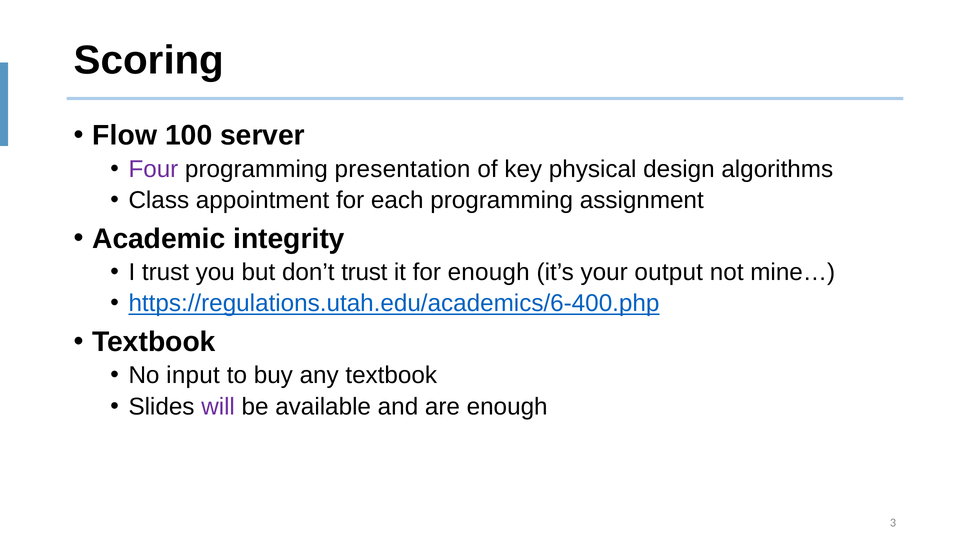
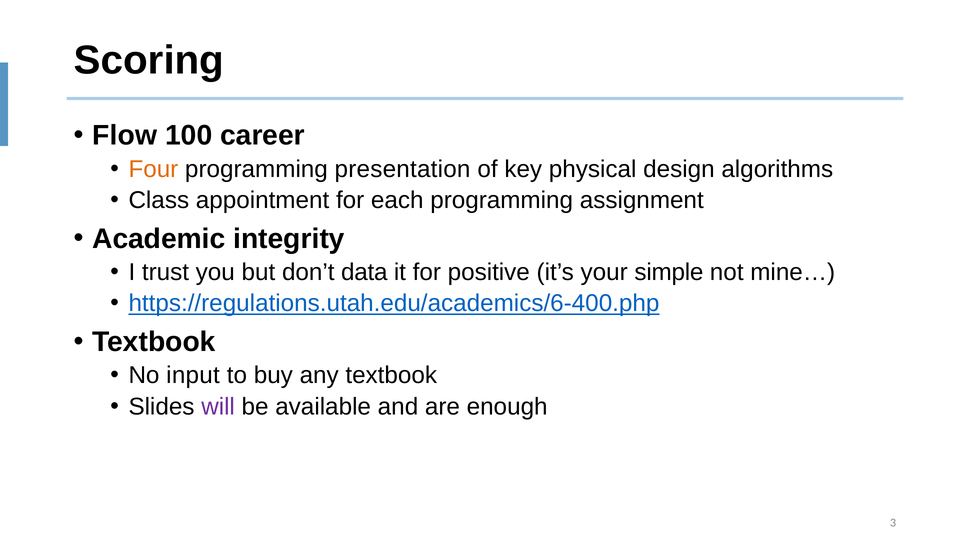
server: server -> career (263, 135)
Four colour: purple -> orange (153, 169)
don’t trust: trust -> data (364, 272)
for enough: enough -> positive (489, 272)
output: output -> simple (669, 272)
